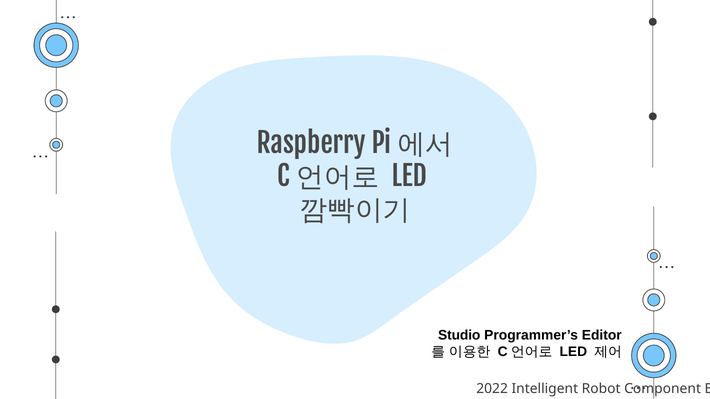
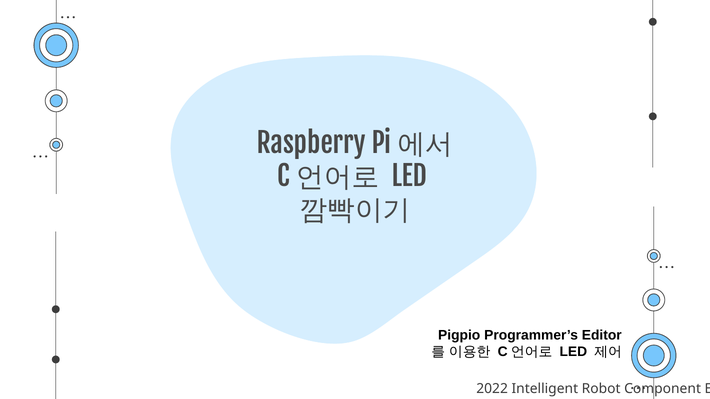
Studio: Studio -> Pigpio (459, 335)
